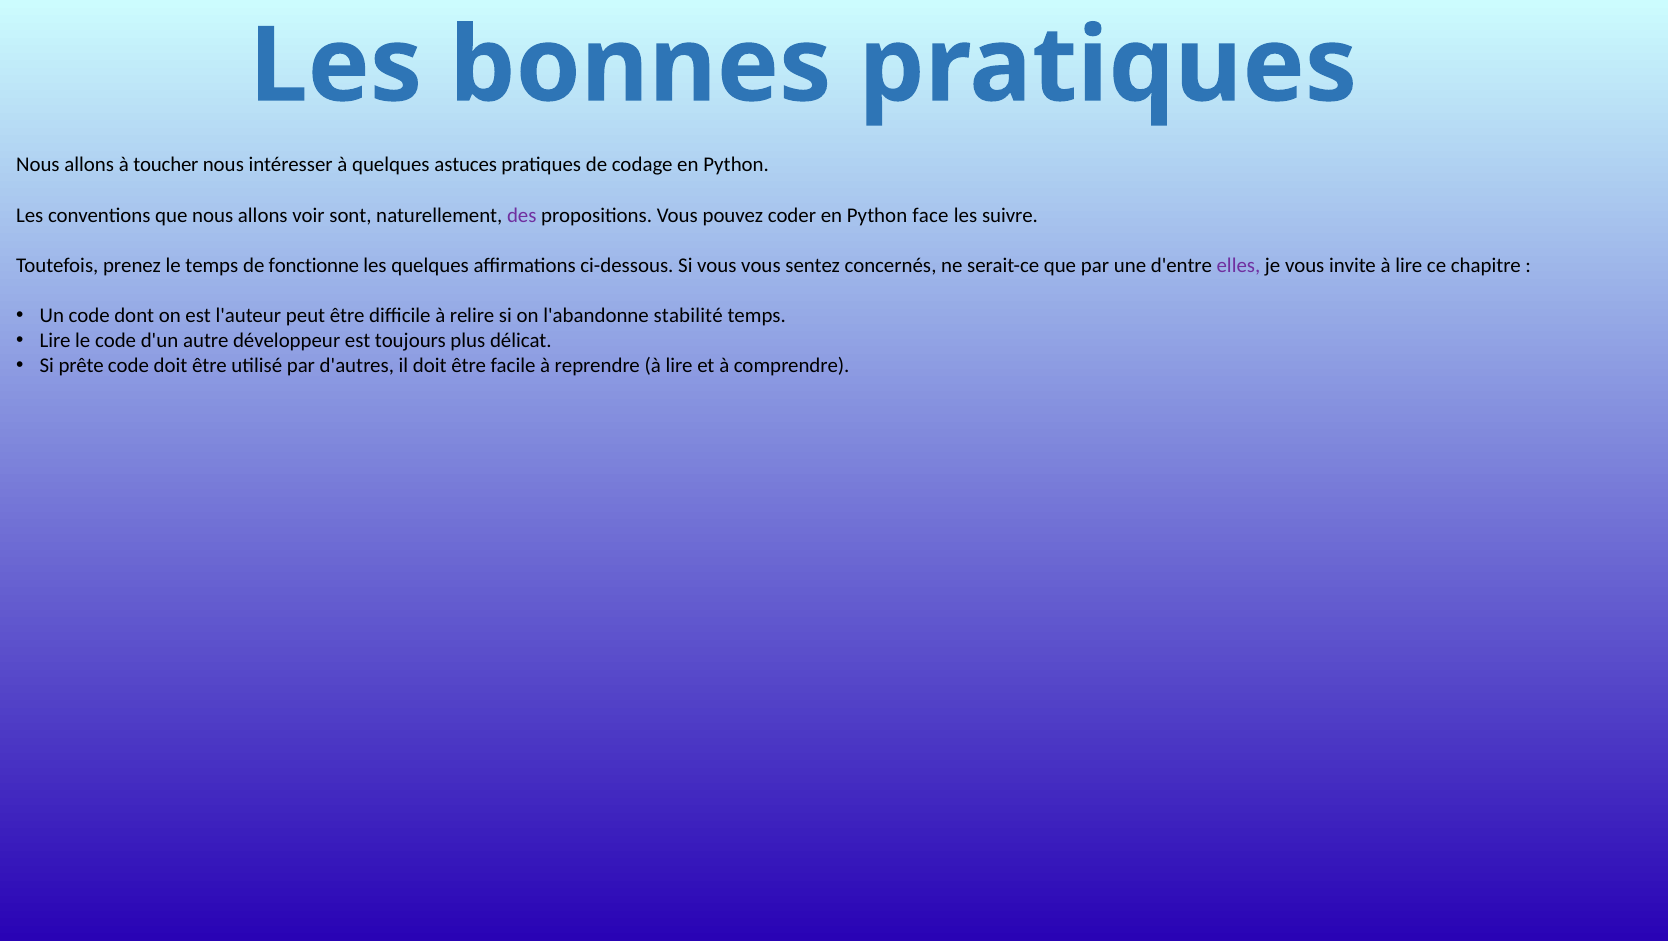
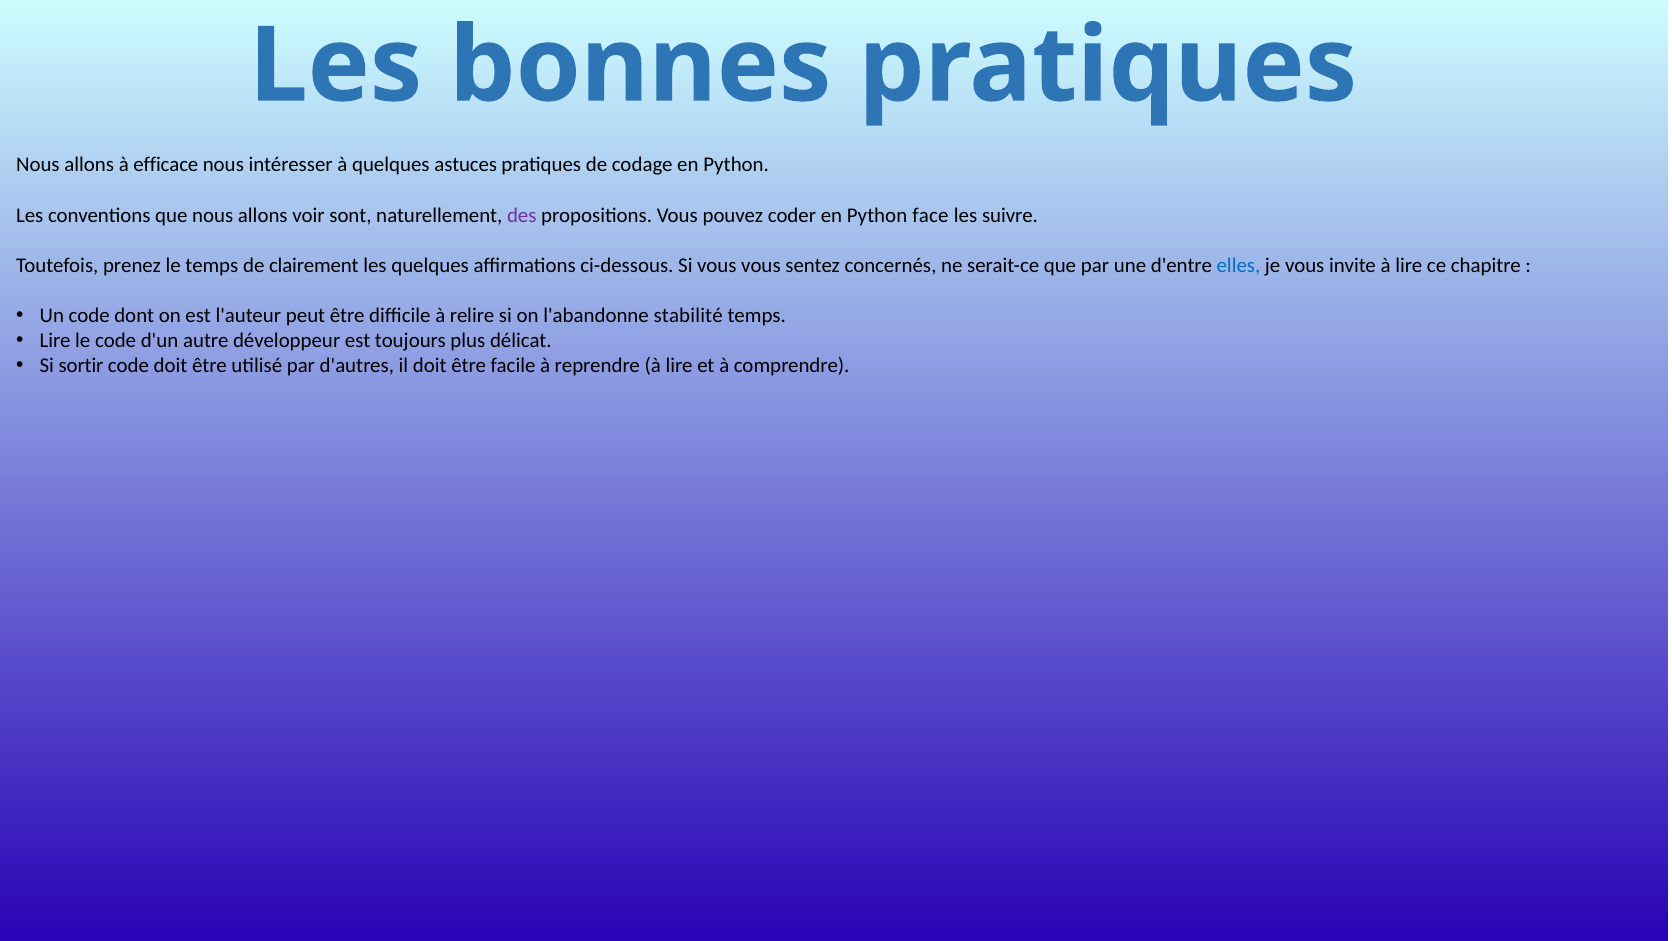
toucher: toucher -> efficace (166, 165)
fonctionne: fonctionne -> clairement (314, 265)
elles colour: purple -> blue (1238, 265)
prête: prête -> sortir (81, 366)
